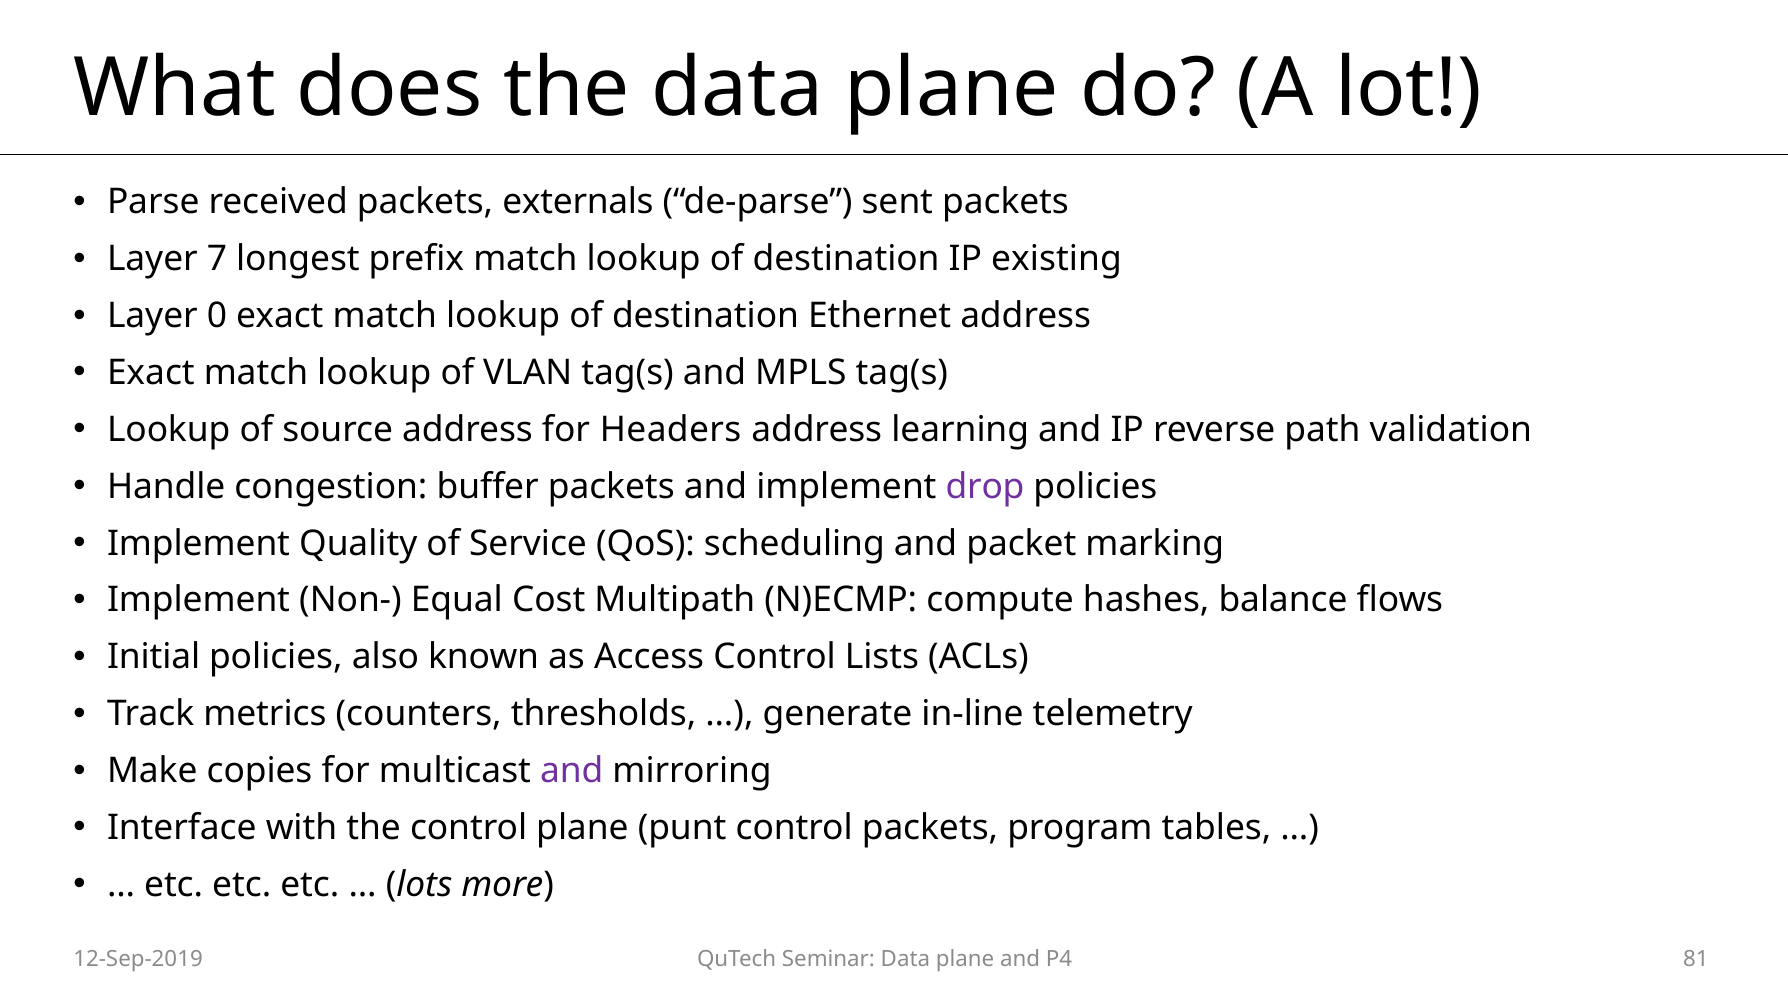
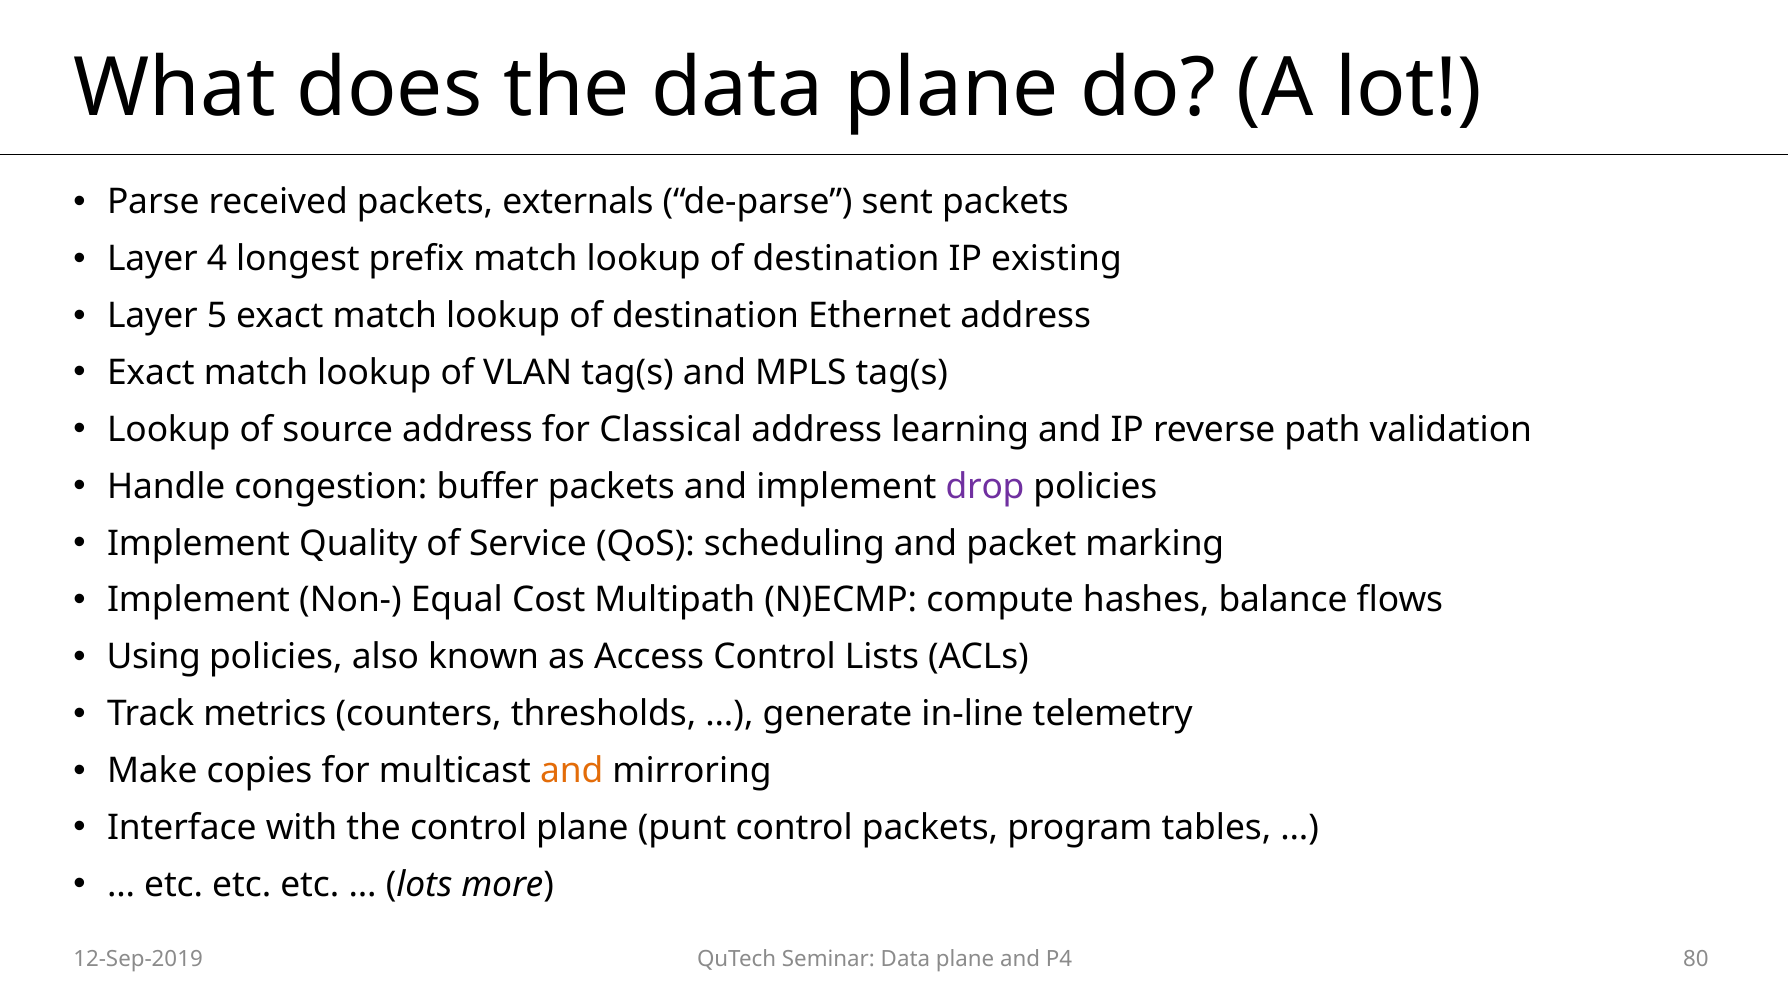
7: 7 -> 4 (217, 259)
0: 0 -> 5 (217, 316)
Headers: Headers -> Classical (671, 430)
Initial: Initial -> Using (154, 657)
and colour: purple -> orange (572, 771)
81: 81 -> 80 (1696, 959)
